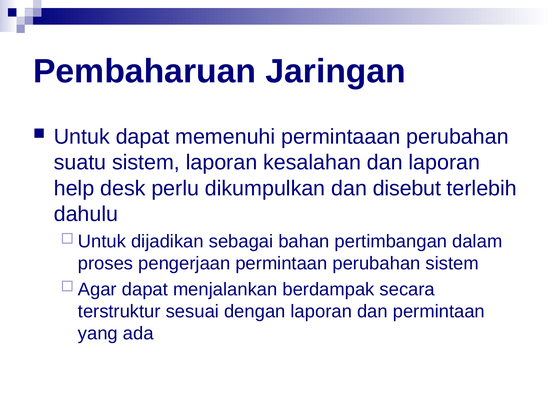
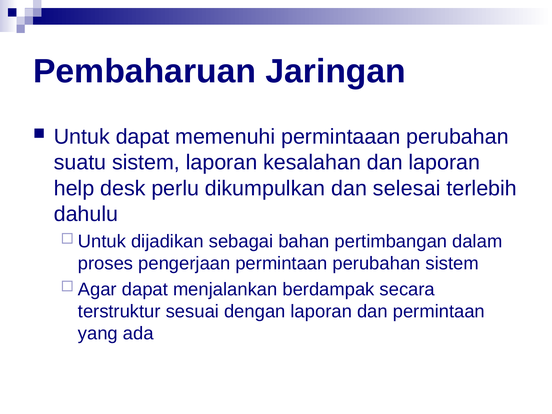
disebut: disebut -> selesai (407, 188)
